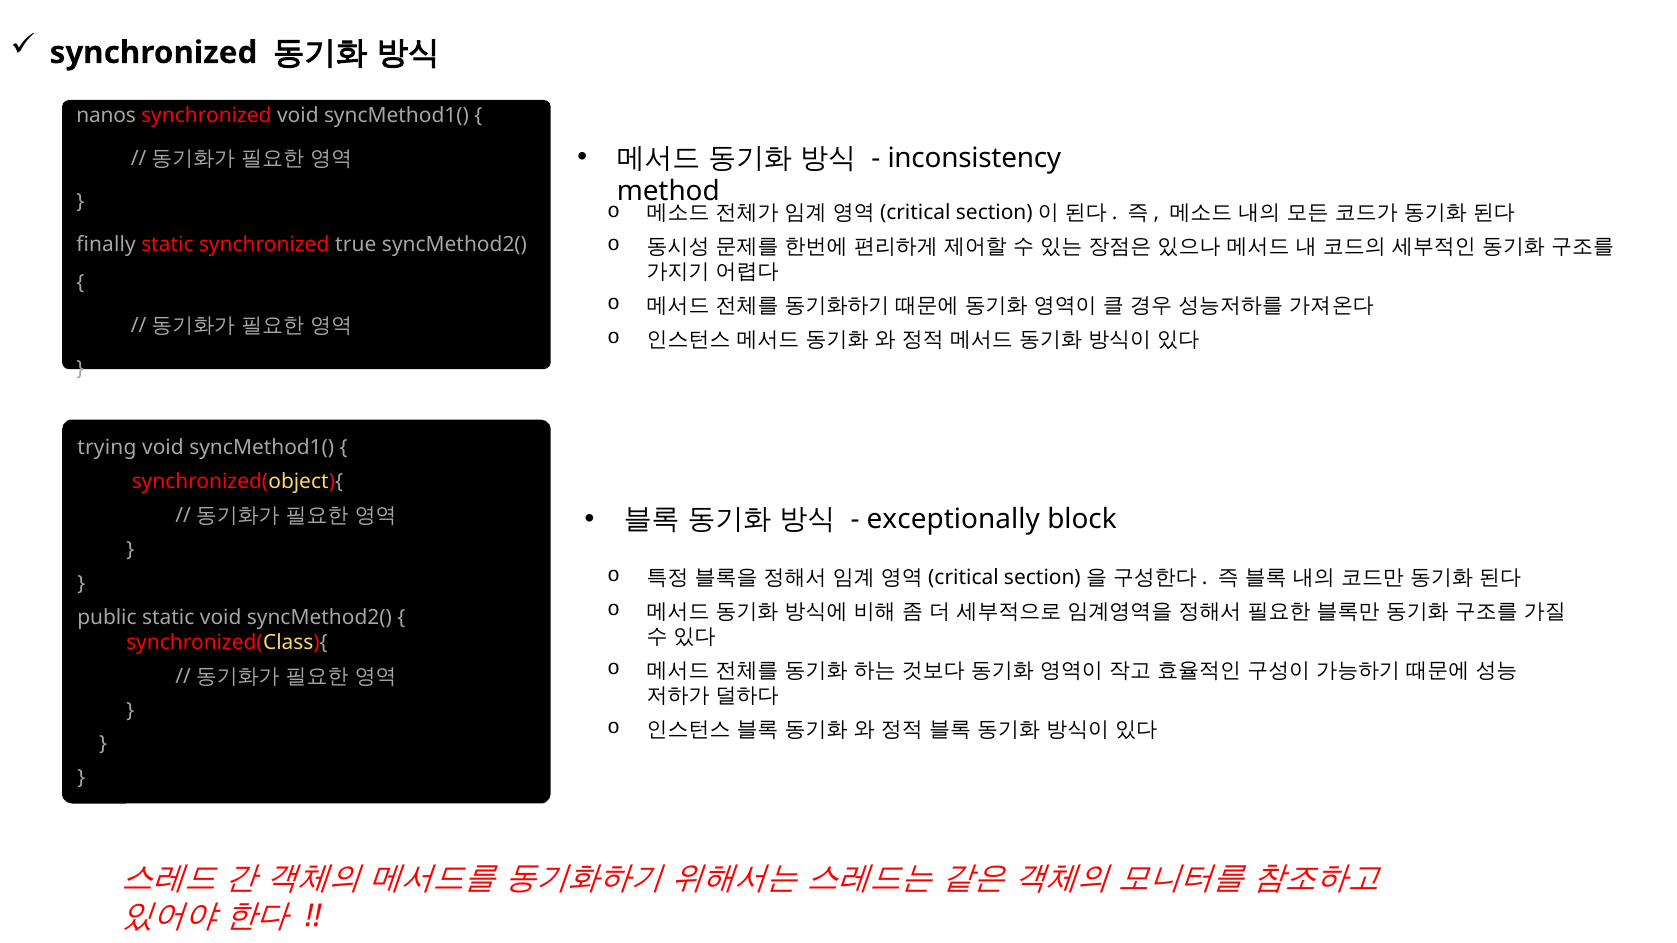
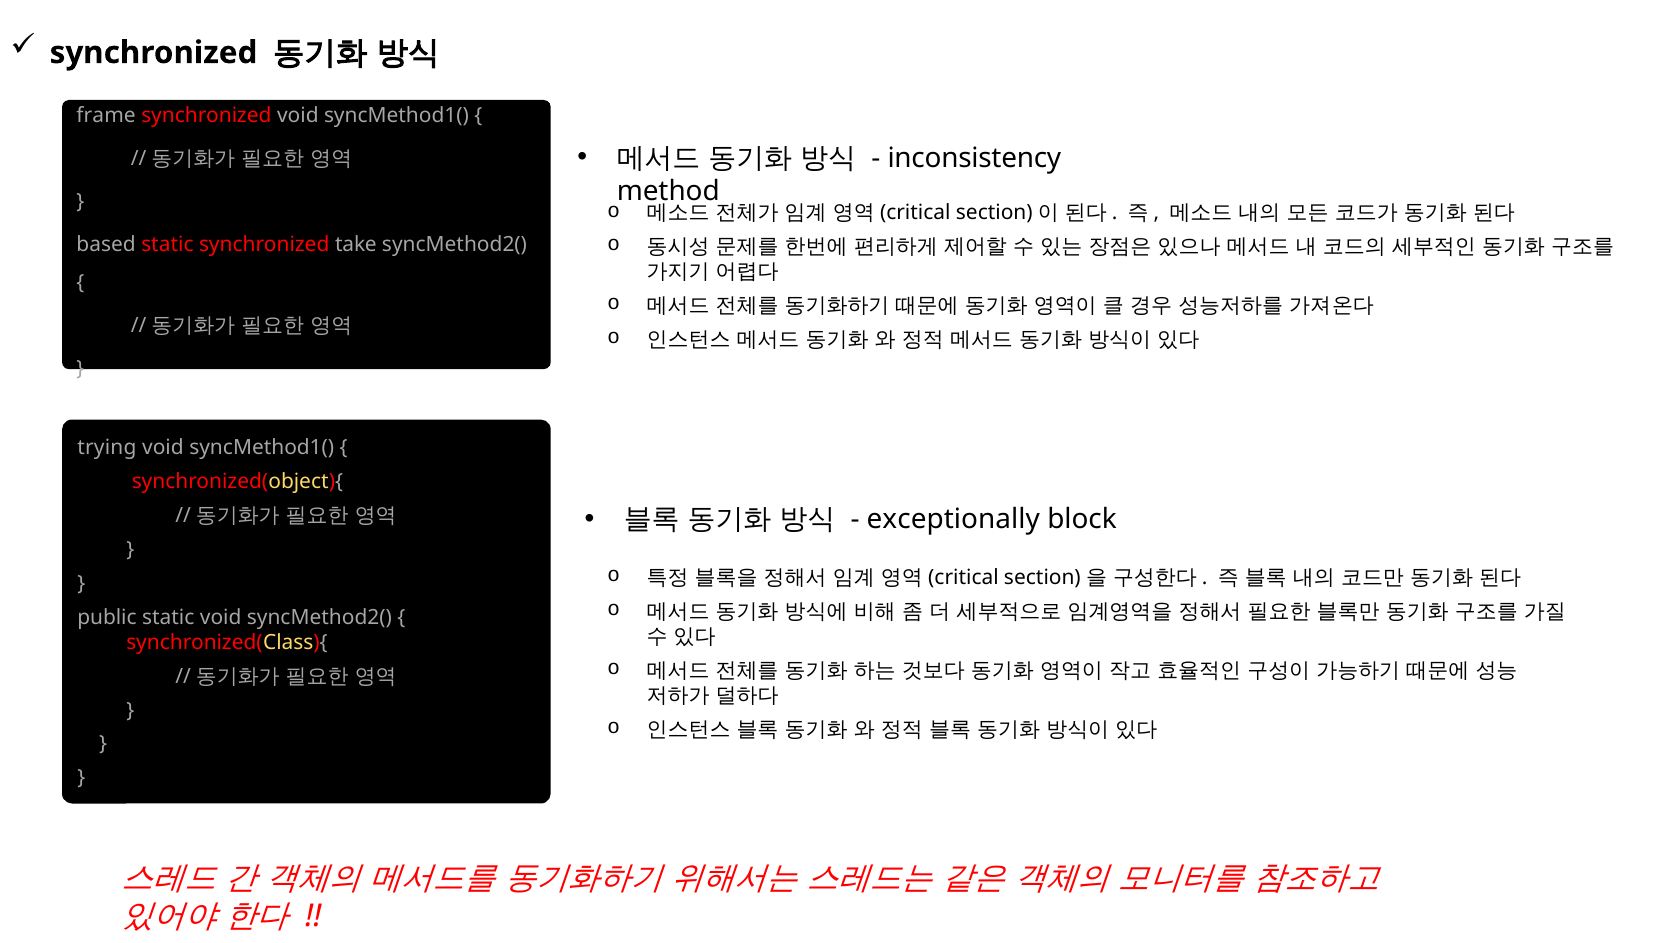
nanos: nanos -> frame (106, 116)
finally: finally -> based (106, 245)
true: true -> take (356, 245)
